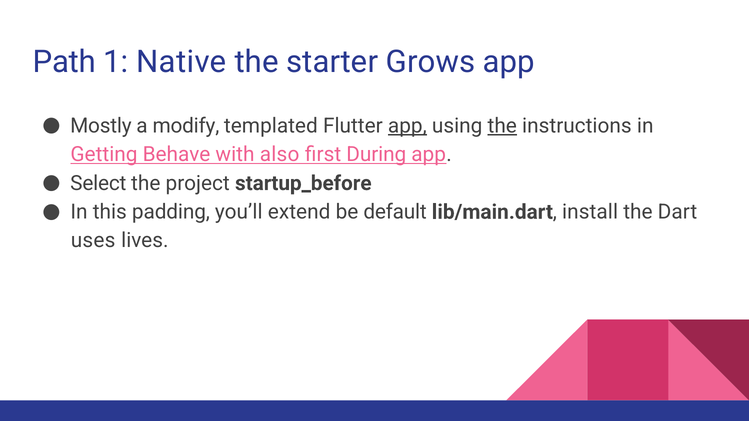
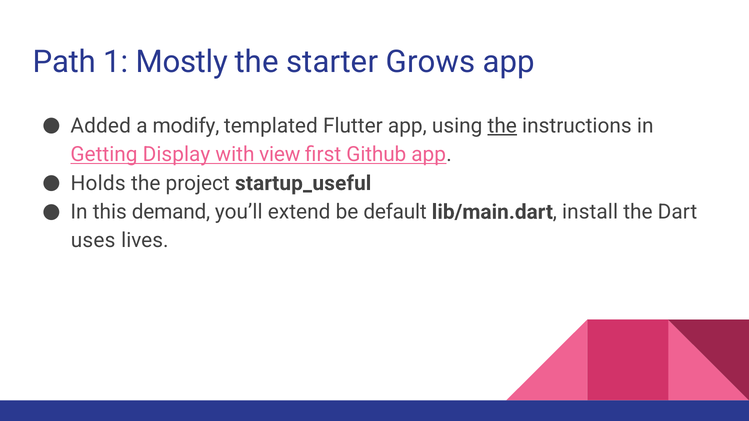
Native: Native -> Mostly (182, 62)
Mostly: Mostly -> Added (101, 126)
app underline: present -> none (407, 126)
Behave: Behave -> Display (176, 155)
also: also -> view (280, 155)
During: During -> Github (376, 155)
Select: Select -> Holds (98, 183)
startup_before: startup_before -> startup_useful (303, 183)
padding: padding -> demand (171, 212)
